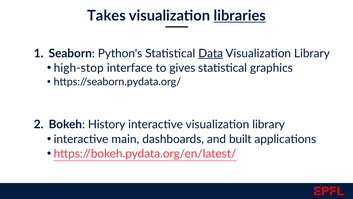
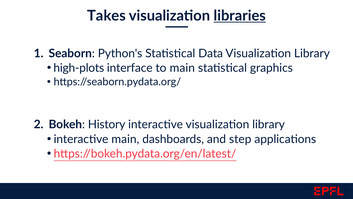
Data underline: present -> none (211, 53)
high-stop: high-stop -> high-plots (79, 68)
to gives: gives -> main (182, 68)
built: built -> step (240, 139)
